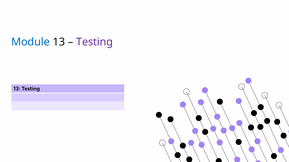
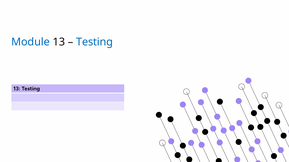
Testing colour: purple -> blue (94, 42)
